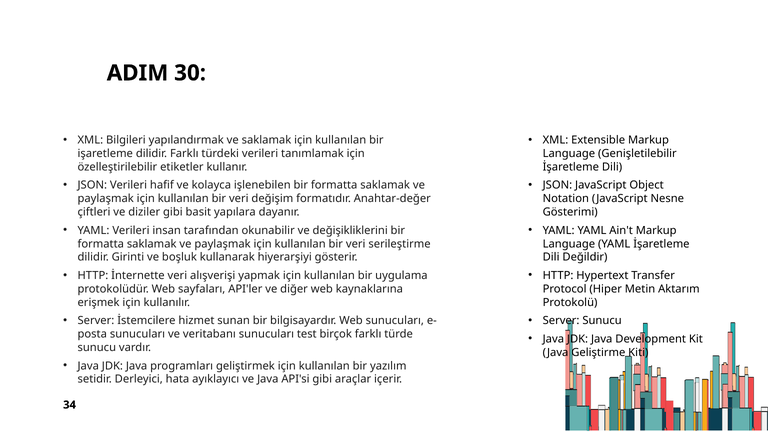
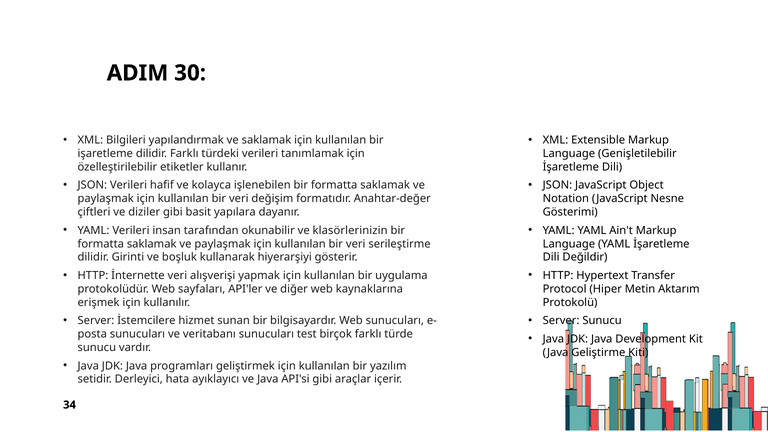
değişikliklerini: değişikliklerini -> klasörlerinizin (350, 230)
